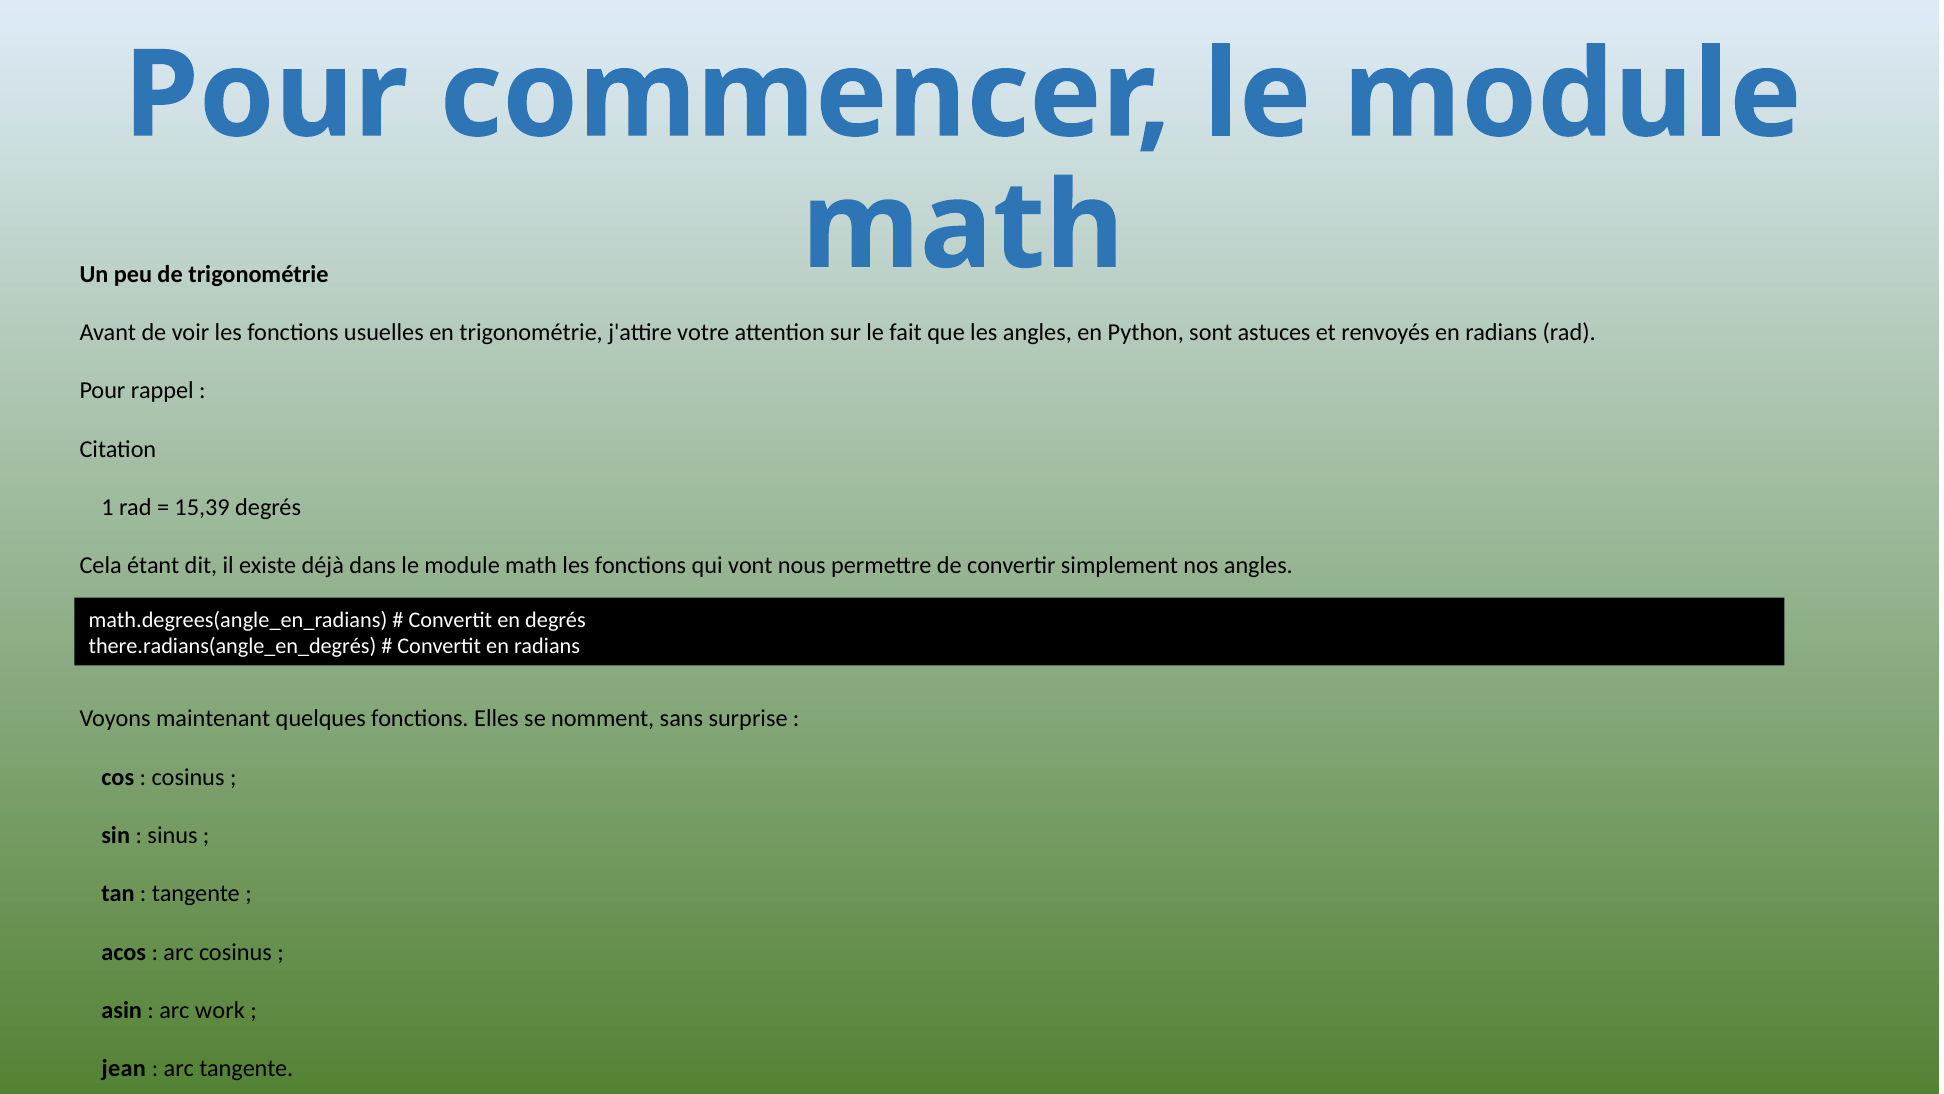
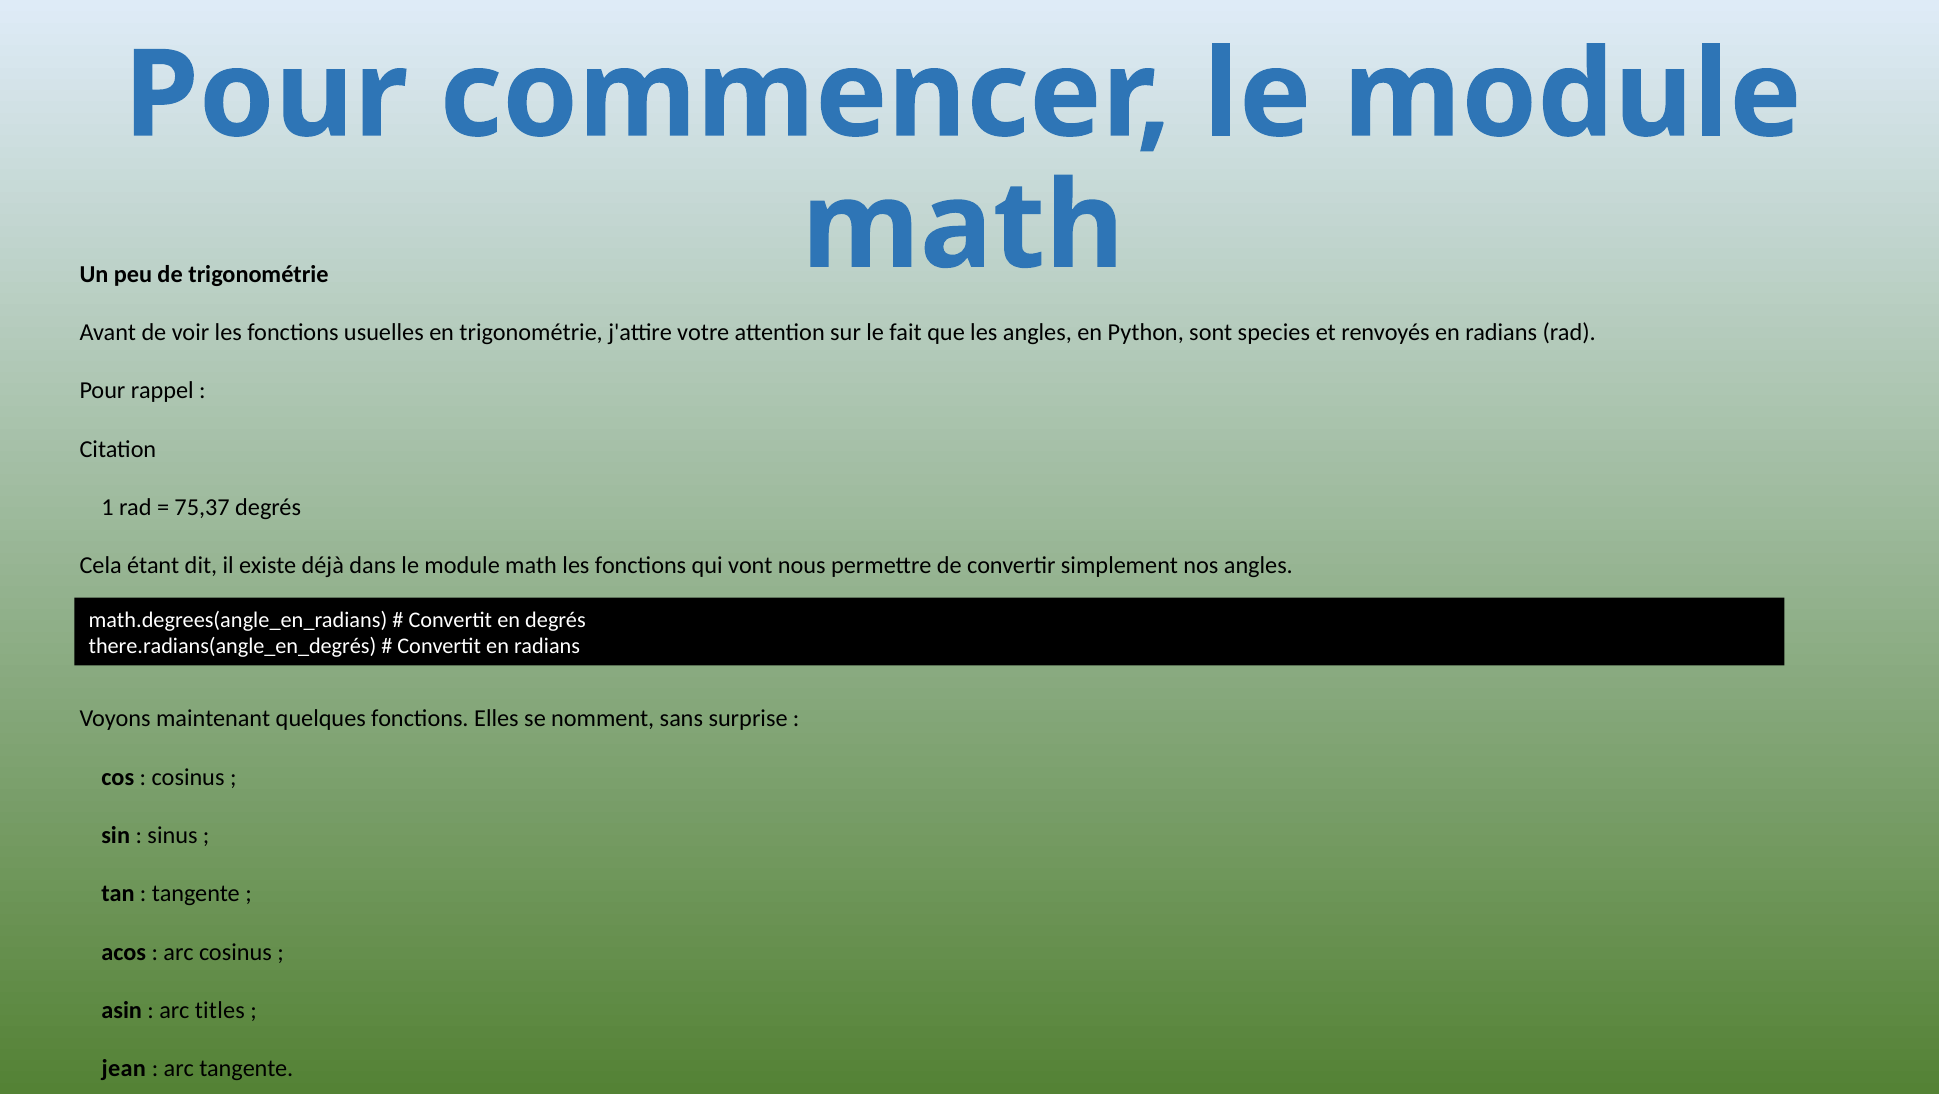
astuces: astuces -> species (1274, 332)
15,39: 15,39 -> 75,37 (202, 507)
work: work -> titles (220, 1010)
